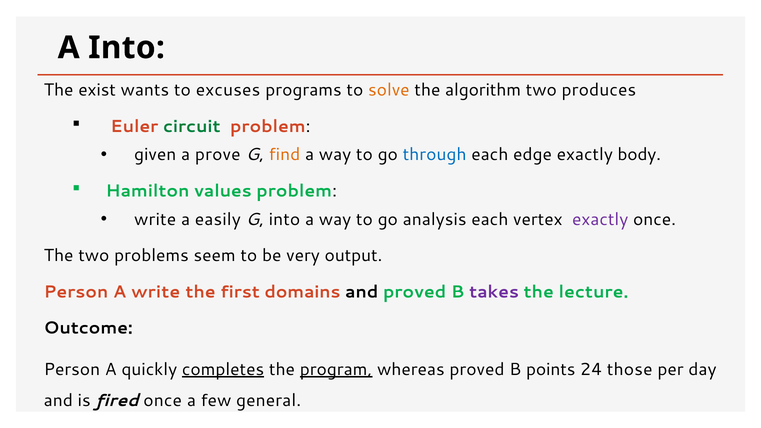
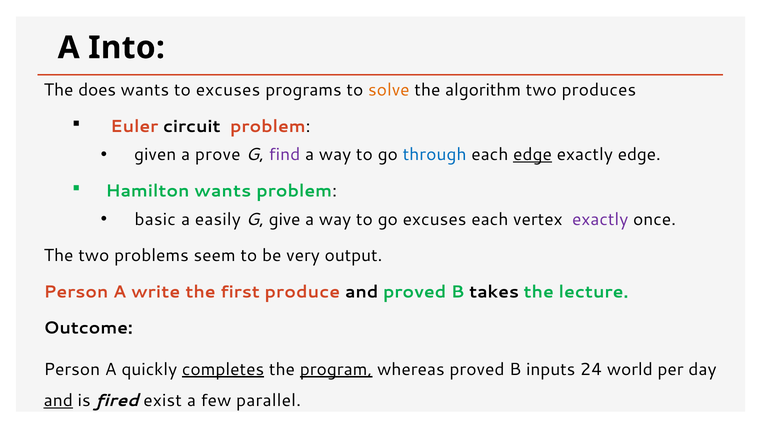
exist: exist -> does (97, 90)
circuit colour: green -> black (192, 126)
find colour: orange -> purple (285, 155)
edge underline: none -> present (533, 155)
exactly body: body -> edge (639, 155)
Hamilton values: values -> wants (223, 191)
write: write -> basic (155, 219)
G into: into -> give (285, 219)
go analysis: analysis -> excuses (435, 219)
domains: domains -> produce (302, 292)
takes colour: purple -> black (494, 292)
points: points -> inputs (551, 369)
those: those -> world (630, 369)
and underline: none -> present (58, 401)
fired once: once -> exist (163, 401)
general: general -> parallel (269, 401)
